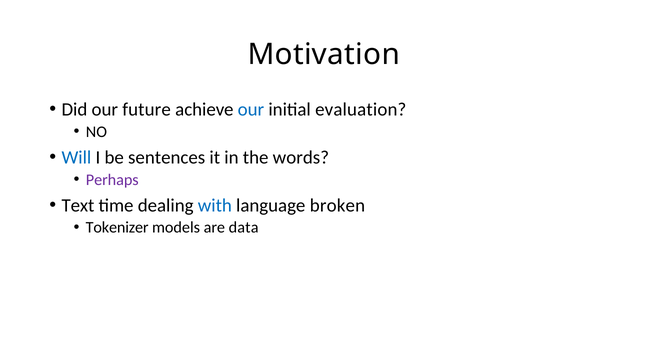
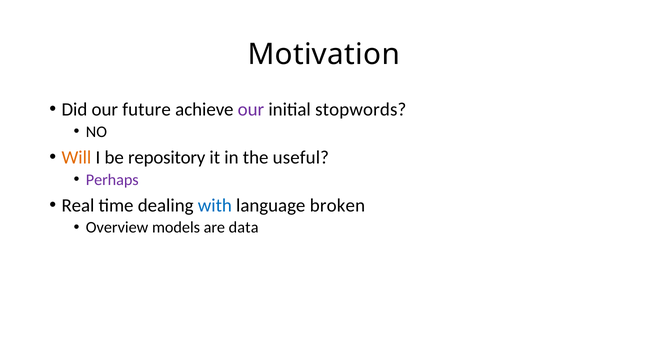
our colour: blue -> purple (251, 110)
evaluation: evaluation -> stopwords (361, 110)
Will colour: blue -> orange (76, 158)
sentences: sentences -> repository (167, 158)
words: words -> useful (301, 158)
Text: Text -> Real (78, 206)
Tokenizer: Tokenizer -> Overview (117, 228)
